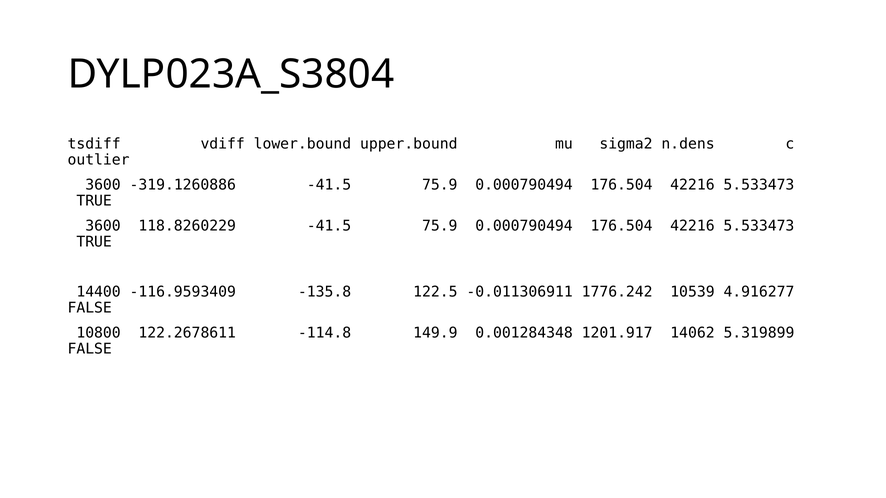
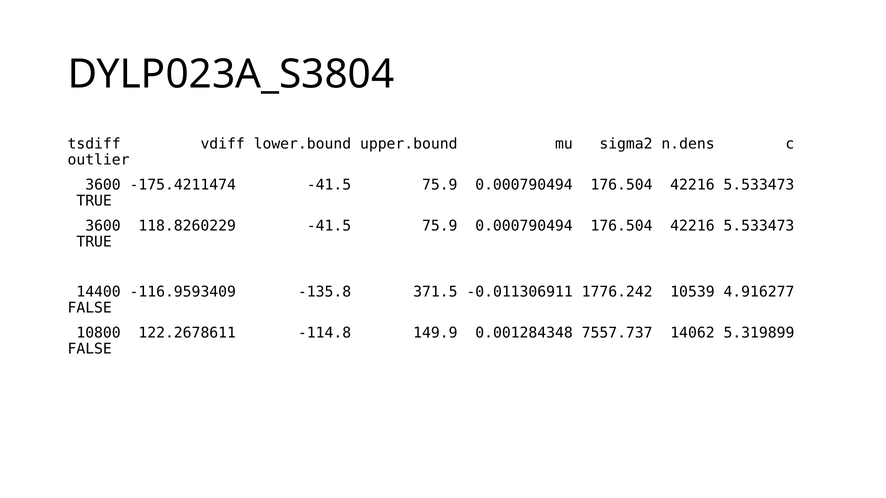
-319.1260886: -319.1260886 -> -175.4211474 (183, 185)
122.5: 122.5 -> 371.5 (435, 292)
1201.917: 1201.917 -> 7557.737 (617, 333)
